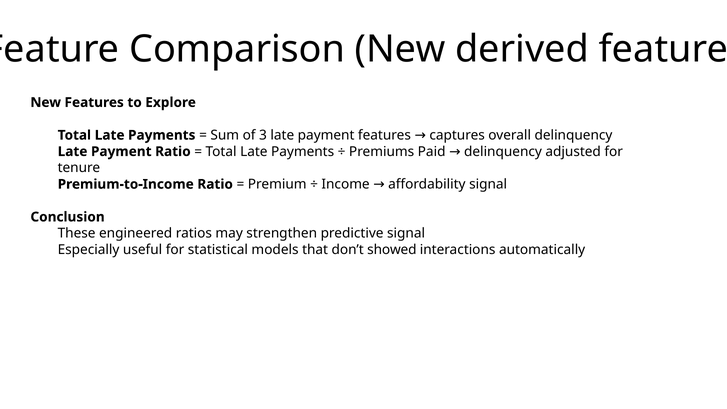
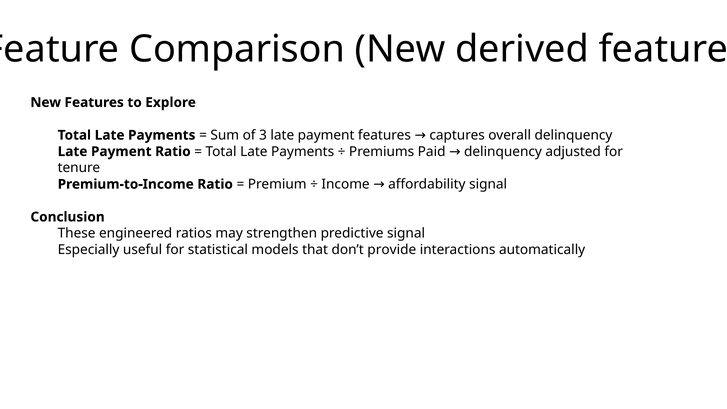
showed: showed -> provide (392, 250)
